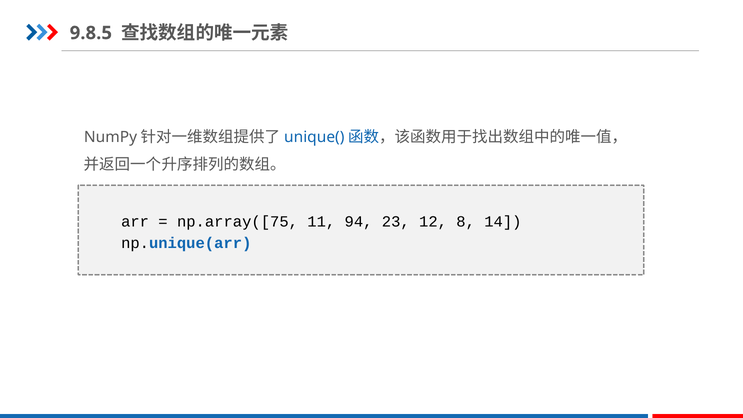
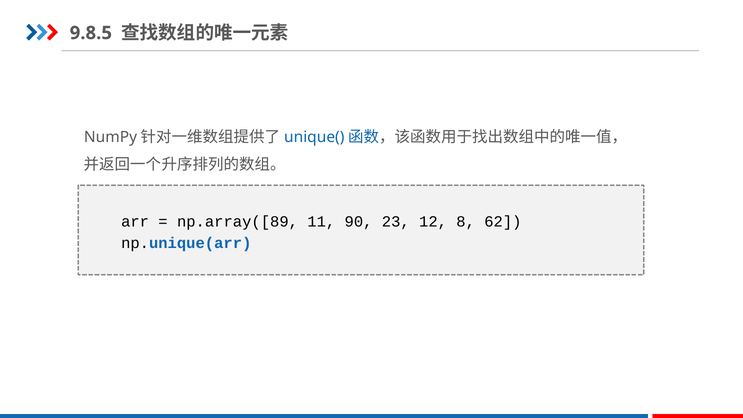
np.array([75: np.array([75 -> np.array([89 (237, 222)
94: 94 -> 90 (359, 222)
14: 14 -> 62 (503, 222)
